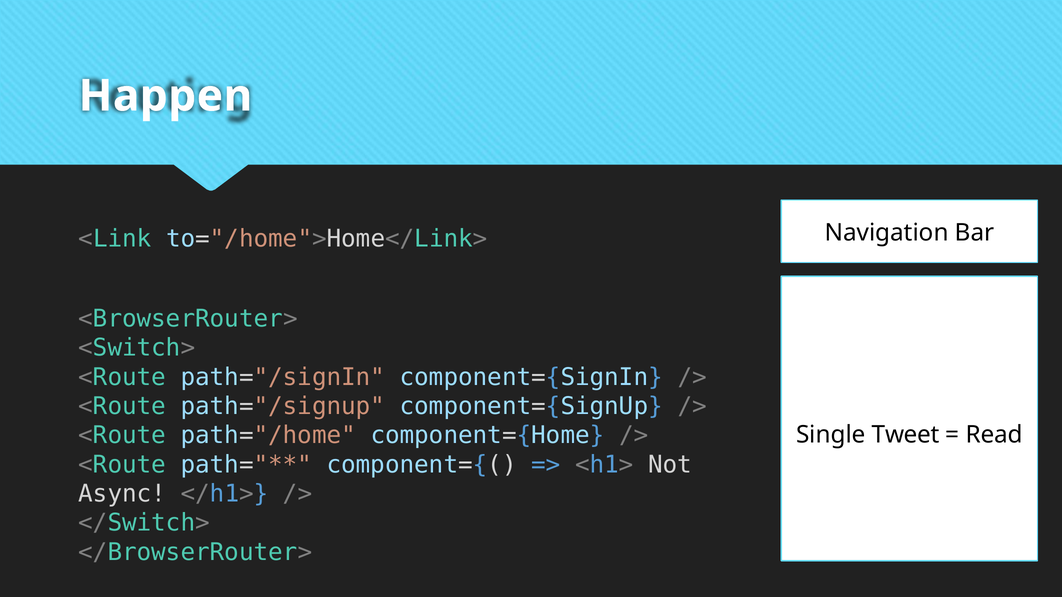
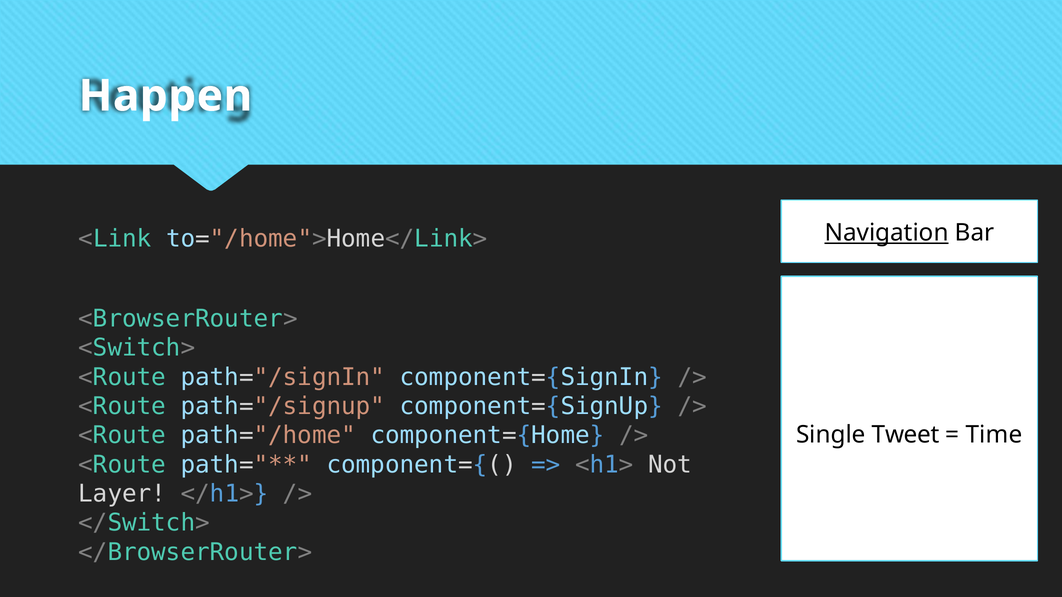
Navigation underline: none -> present (887, 233)
Read: Read -> Time (994, 435)
Async: Async -> Layer (122, 494)
